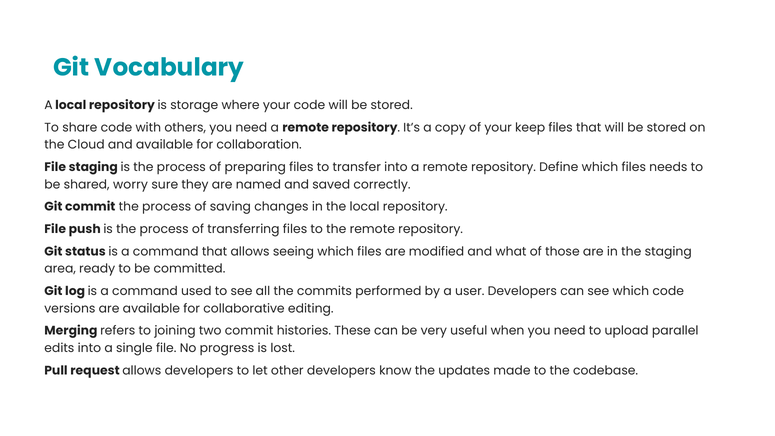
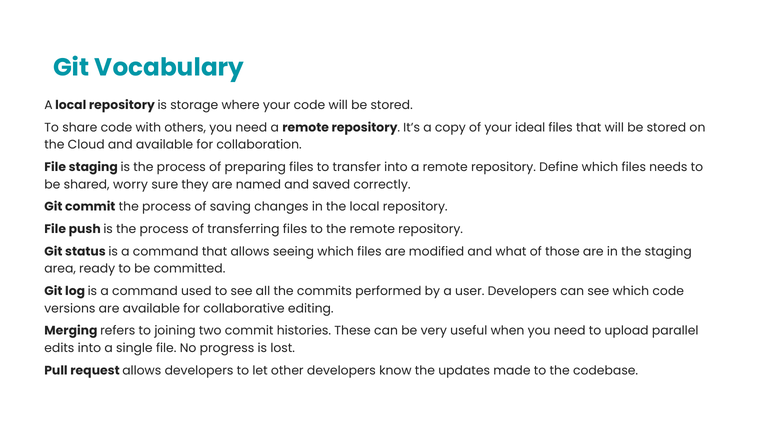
keep: keep -> ideal (530, 128)
